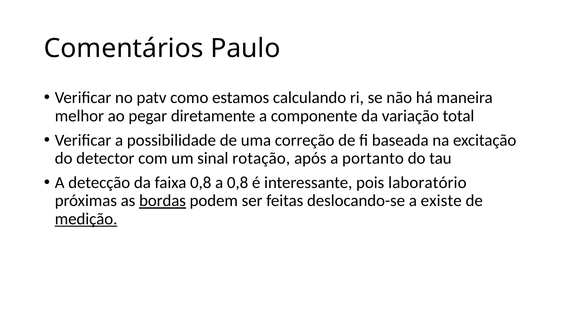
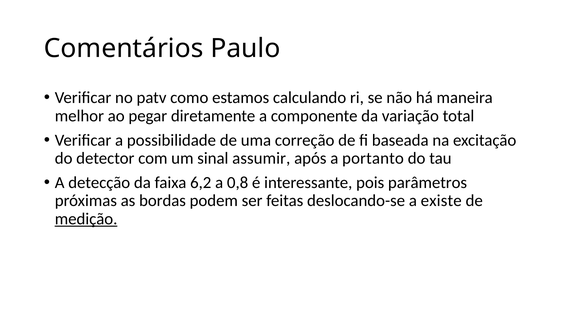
rotação: rotação -> assumir (261, 158)
faixa 0,8: 0,8 -> 6,2 (201, 182)
laboratório: laboratório -> parâmetros (428, 182)
bordas underline: present -> none (162, 200)
